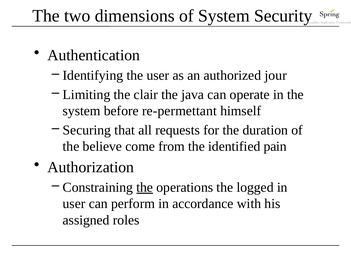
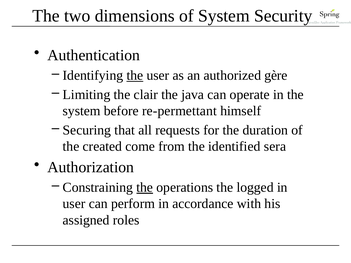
the underline: none -> present (135, 76)
jour: jour -> gère (276, 76)
believe: believe -> created (102, 147)
pain: pain -> sera (275, 147)
